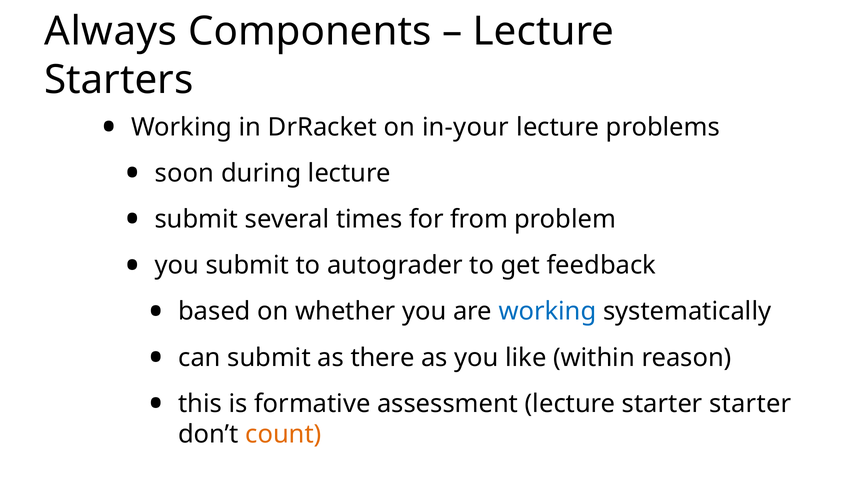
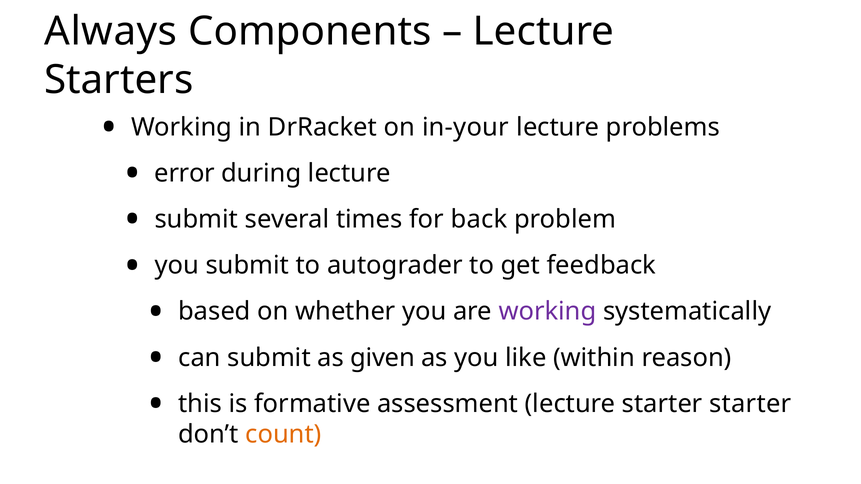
soon: soon -> error (185, 173)
from: from -> back (479, 219)
working colour: blue -> purple (547, 312)
there: there -> given (383, 358)
